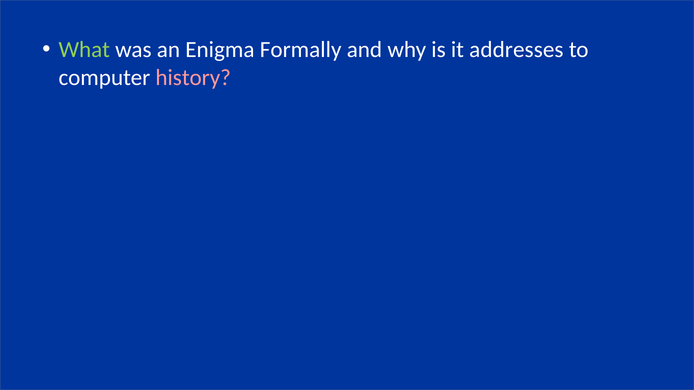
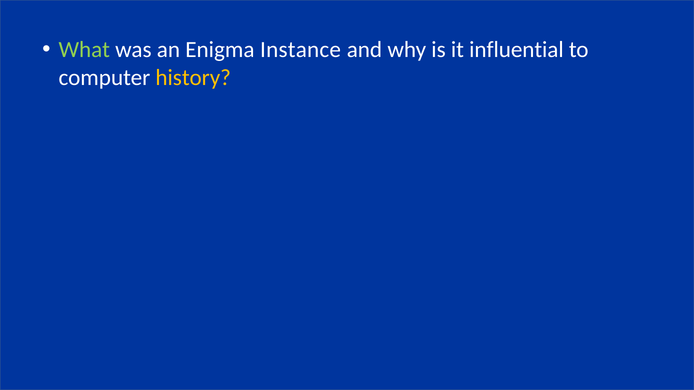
Formally: Formally -> Instance (301, 50)
addresses: addresses -> influential (516, 50)
history colour: pink -> yellow (193, 77)
